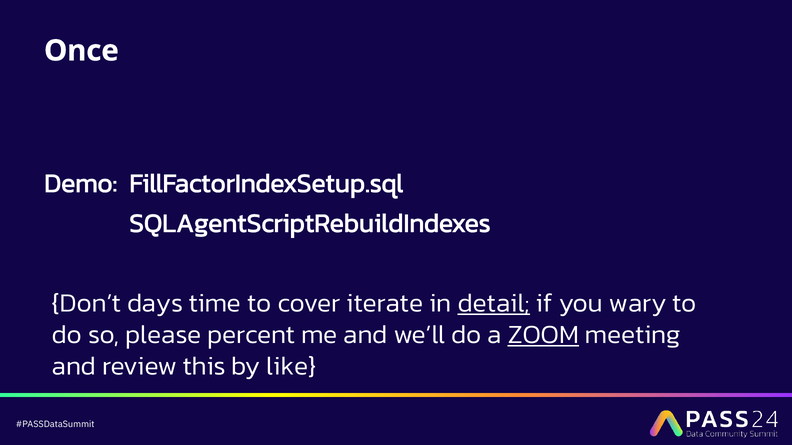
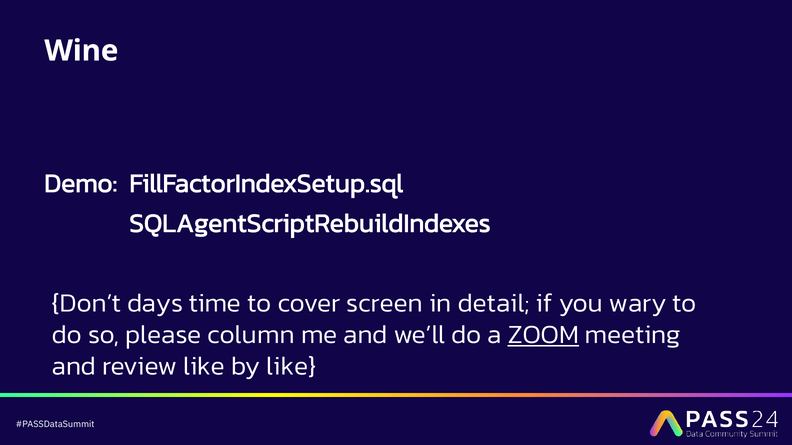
Once: Once -> Wine (81, 51)
iterate: iterate -> screen (385, 303)
detail underline: present -> none (494, 303)
percent: percent -> column (251, 335)
review this: this -> like (204, 367)
